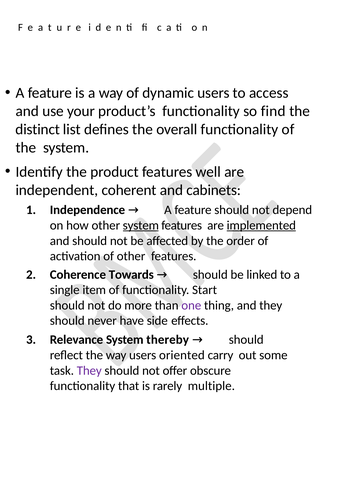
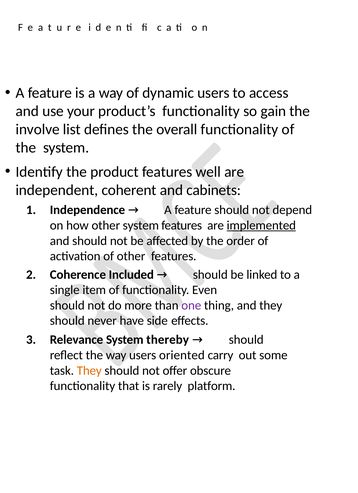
find: find -> gain (273, 111)
distinct: distinct -> involve (38, 129)
system underline: present -> none (141, 225)
Towards: Towards -> Included (131, 274)
Start: Start -> Even (205, 290)
They colour: purple -> orange (89, 370)
multiple: multiple -> platform (211, 386)
